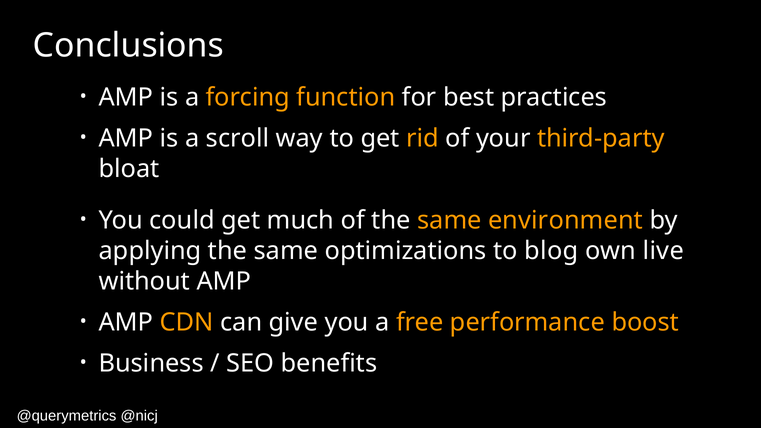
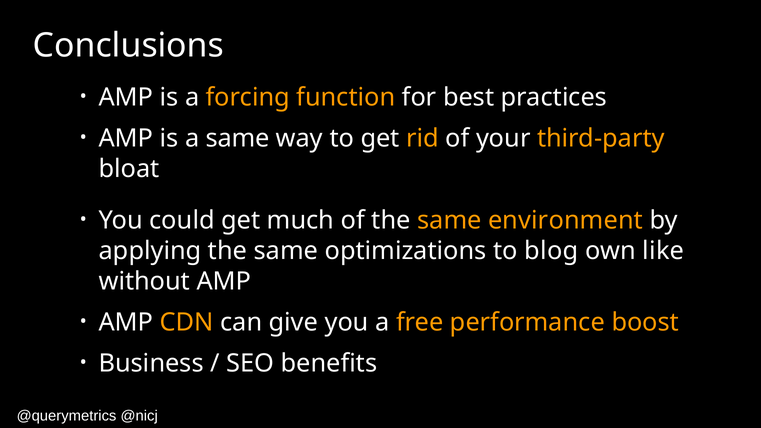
a scroll: scroll -> same (238, 138)
live: live -> like (663, 251)
